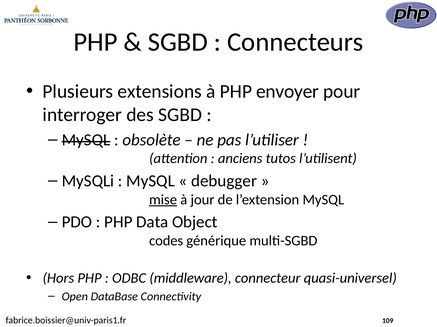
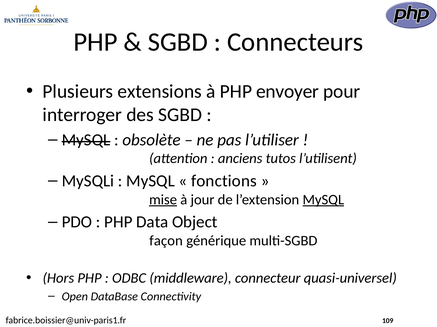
debugger: debugger -> fonctions (224, 181)
MySQL underline: none -> present (323, 200)
codes: codes -> façon (166, 241)
